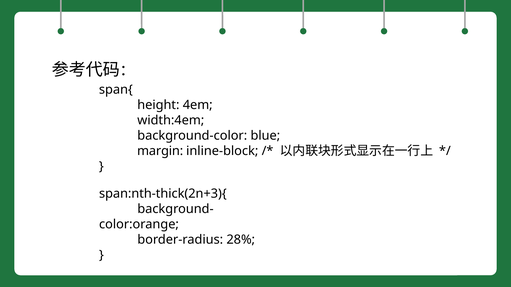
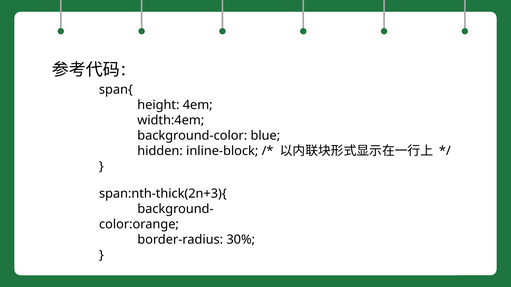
margin: margin -> hidden (160, 151)
28%: 28% -> 30% (241, 240)
